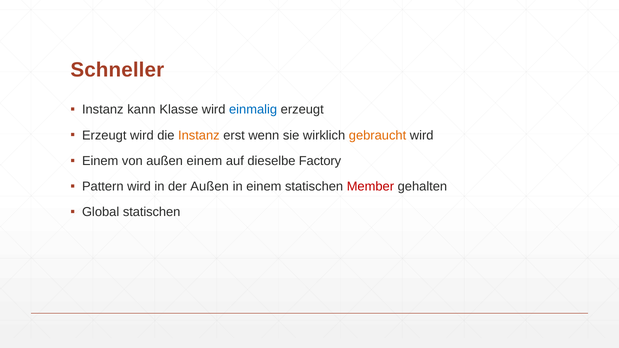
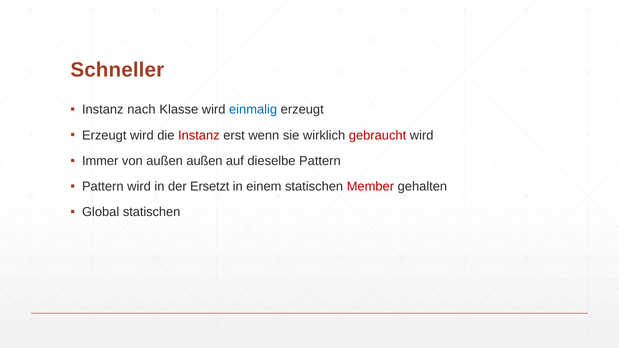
kann: kann -> nach (141, 110)
Instanz colour: orange -> red (199, 135)
gebraucht colour: orange -> red (378, 135)
Einem: Einem -> Immer (100, 161)
außen einem: einem -> außen (204, 161)
dieselbe Factory: Factory -> Pattern (320, 161)
der Außen: Außen -> Ersetzt (210, 186)
